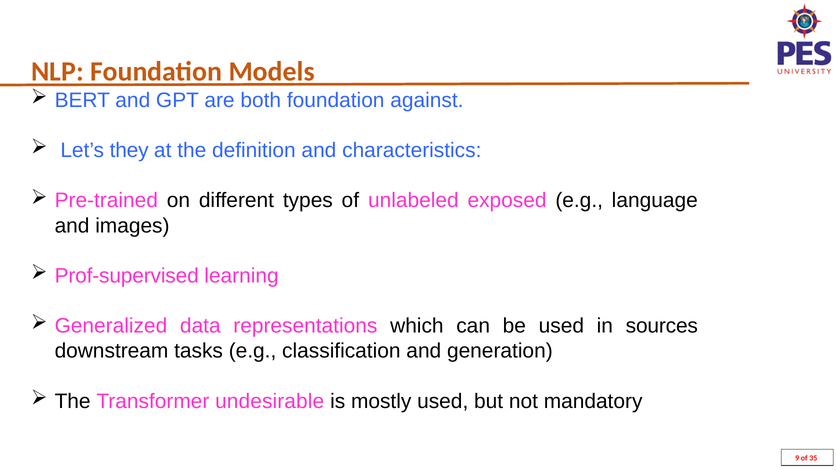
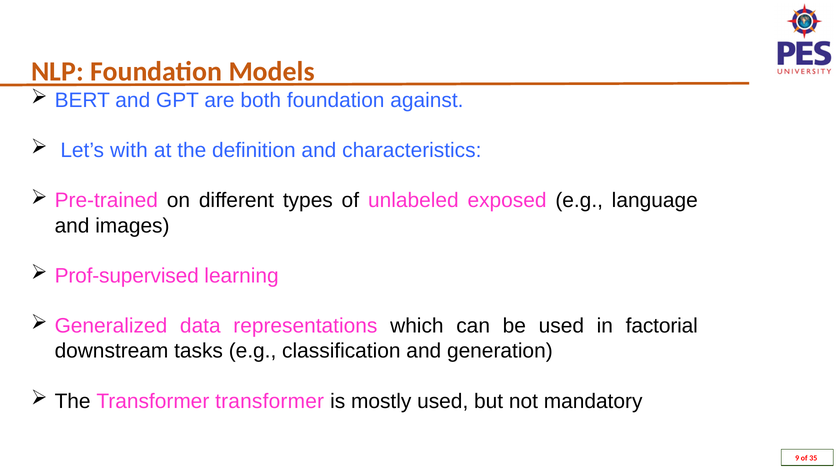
they: they -> with (129, 151)
sources: sources -> factorial (662, 326)
Transformer undesirable: undesirable -> transformer (270, 401)
